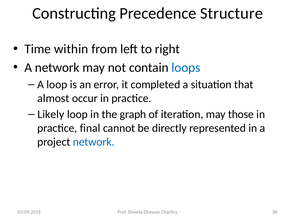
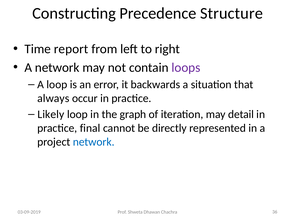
within: within -> report (71, 49)
loops colour: blue -> purple (186, 67)
completed: completed -> backwards (155, 84)
almost: almost -> always (53, 98)
those: those -> detail (241, 114)
